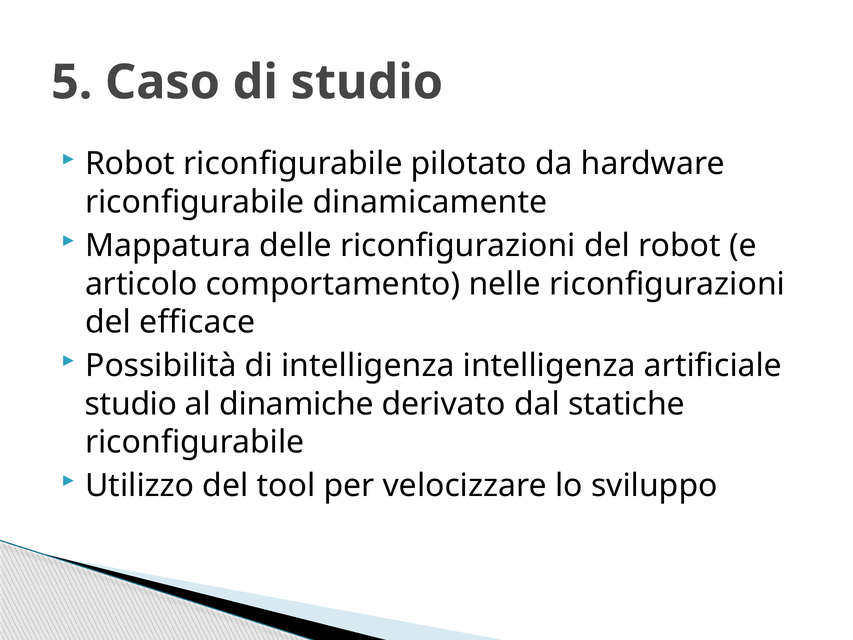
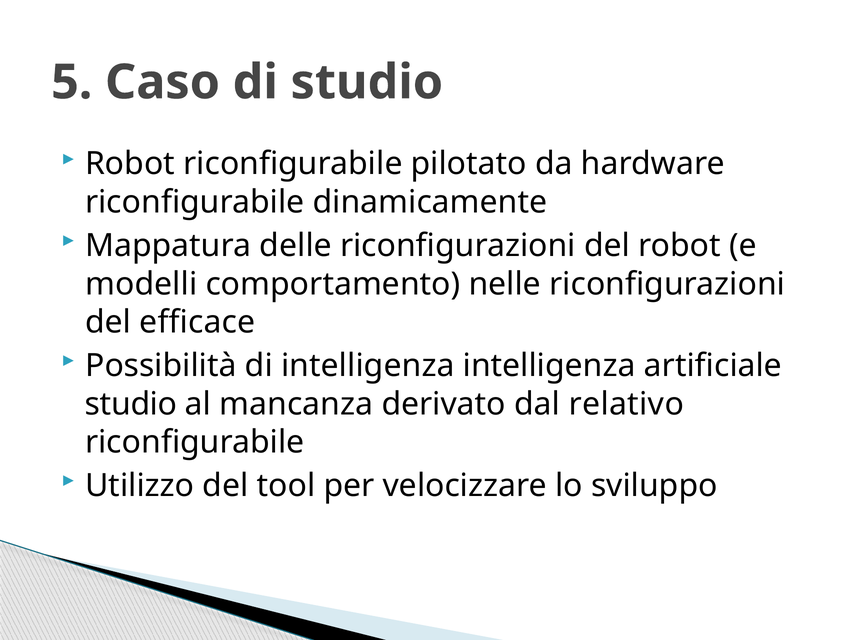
articolo: articolo -> modelli (141, 284)
dinamiche: dinamiche -> mancanza (296, 404)
statiche: statiche -> relativo (626, 404)
